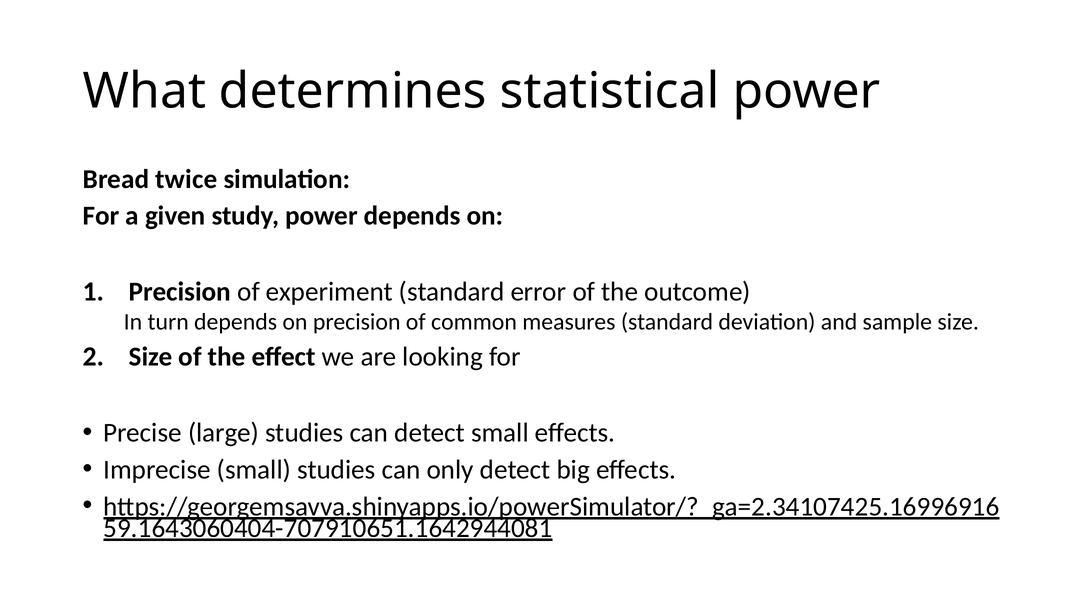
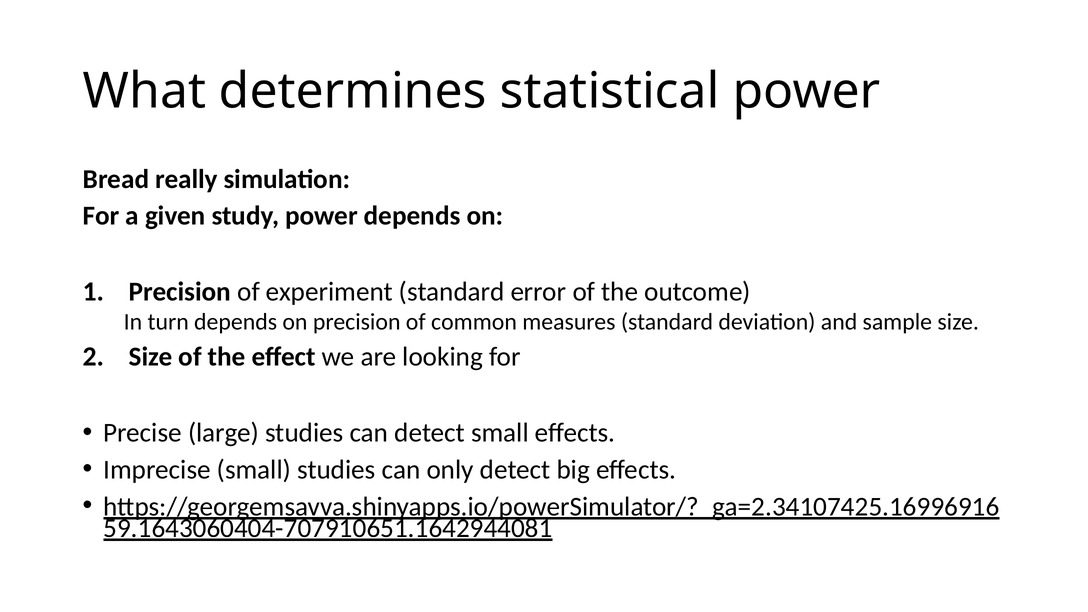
twice: twice -> really (186, 179)
